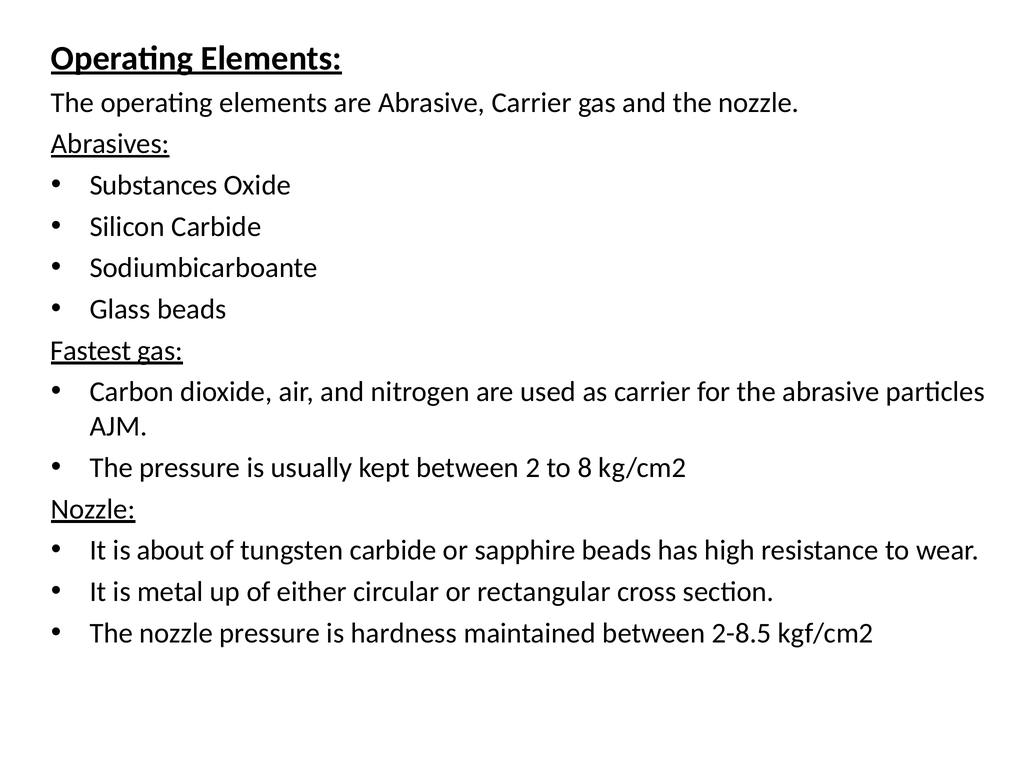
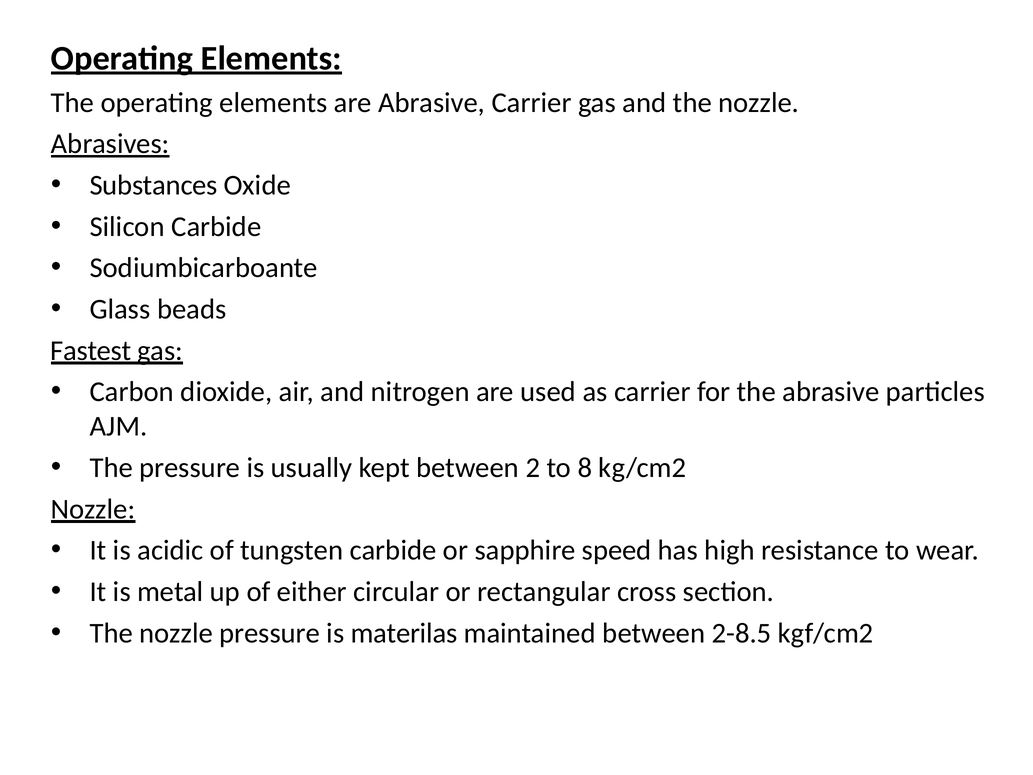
about: about -> acidic (170, 550)
sapphire beads: beads -> speed (617, 550)
hardness: hardness -> materilas (404, 633)
